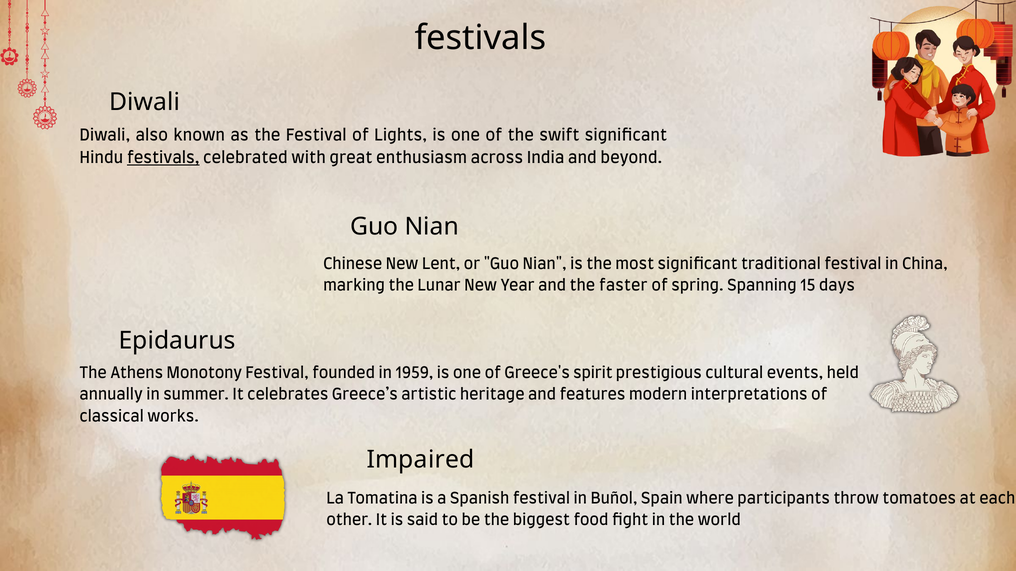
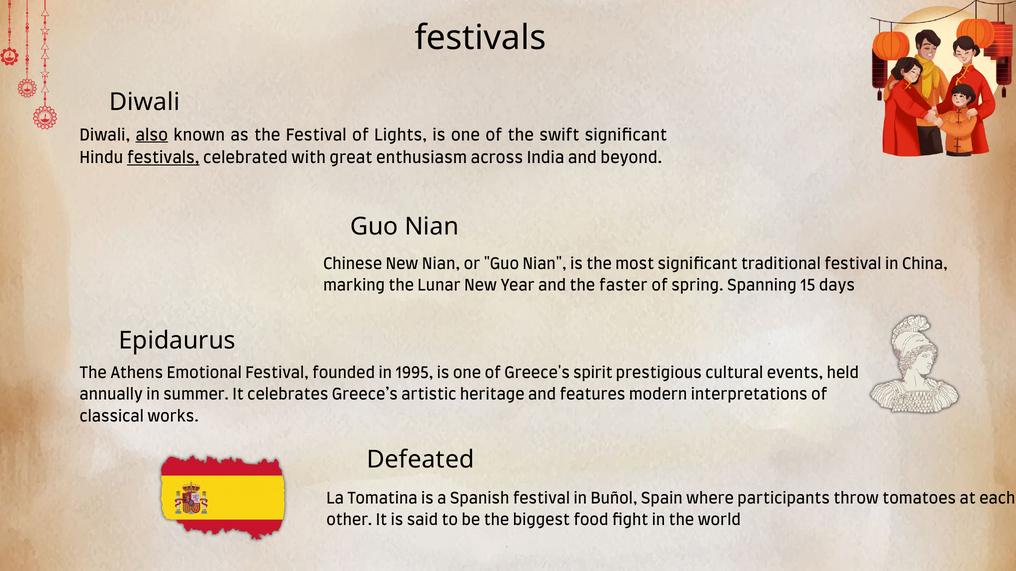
also underline: none -> present (152, 135)
New Lent: Lent -> Nian (441, 264)
Monotony: Monotony -> Emotional (204, 373)
1959: 1959 -> 1995 (414, 373)
Impaired: Impaired -> Defeated (421, 460)
